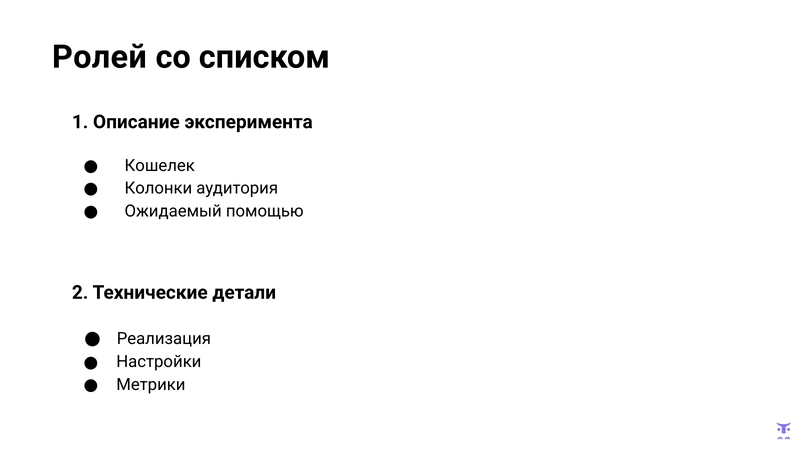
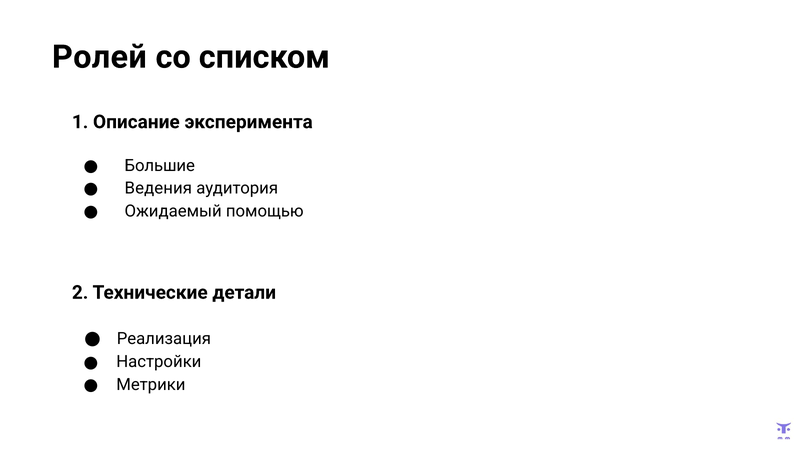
Кошелек: Кошелек -> Большие (160, 166)
Колонки: Колонки -> Ведения (158, 188)
